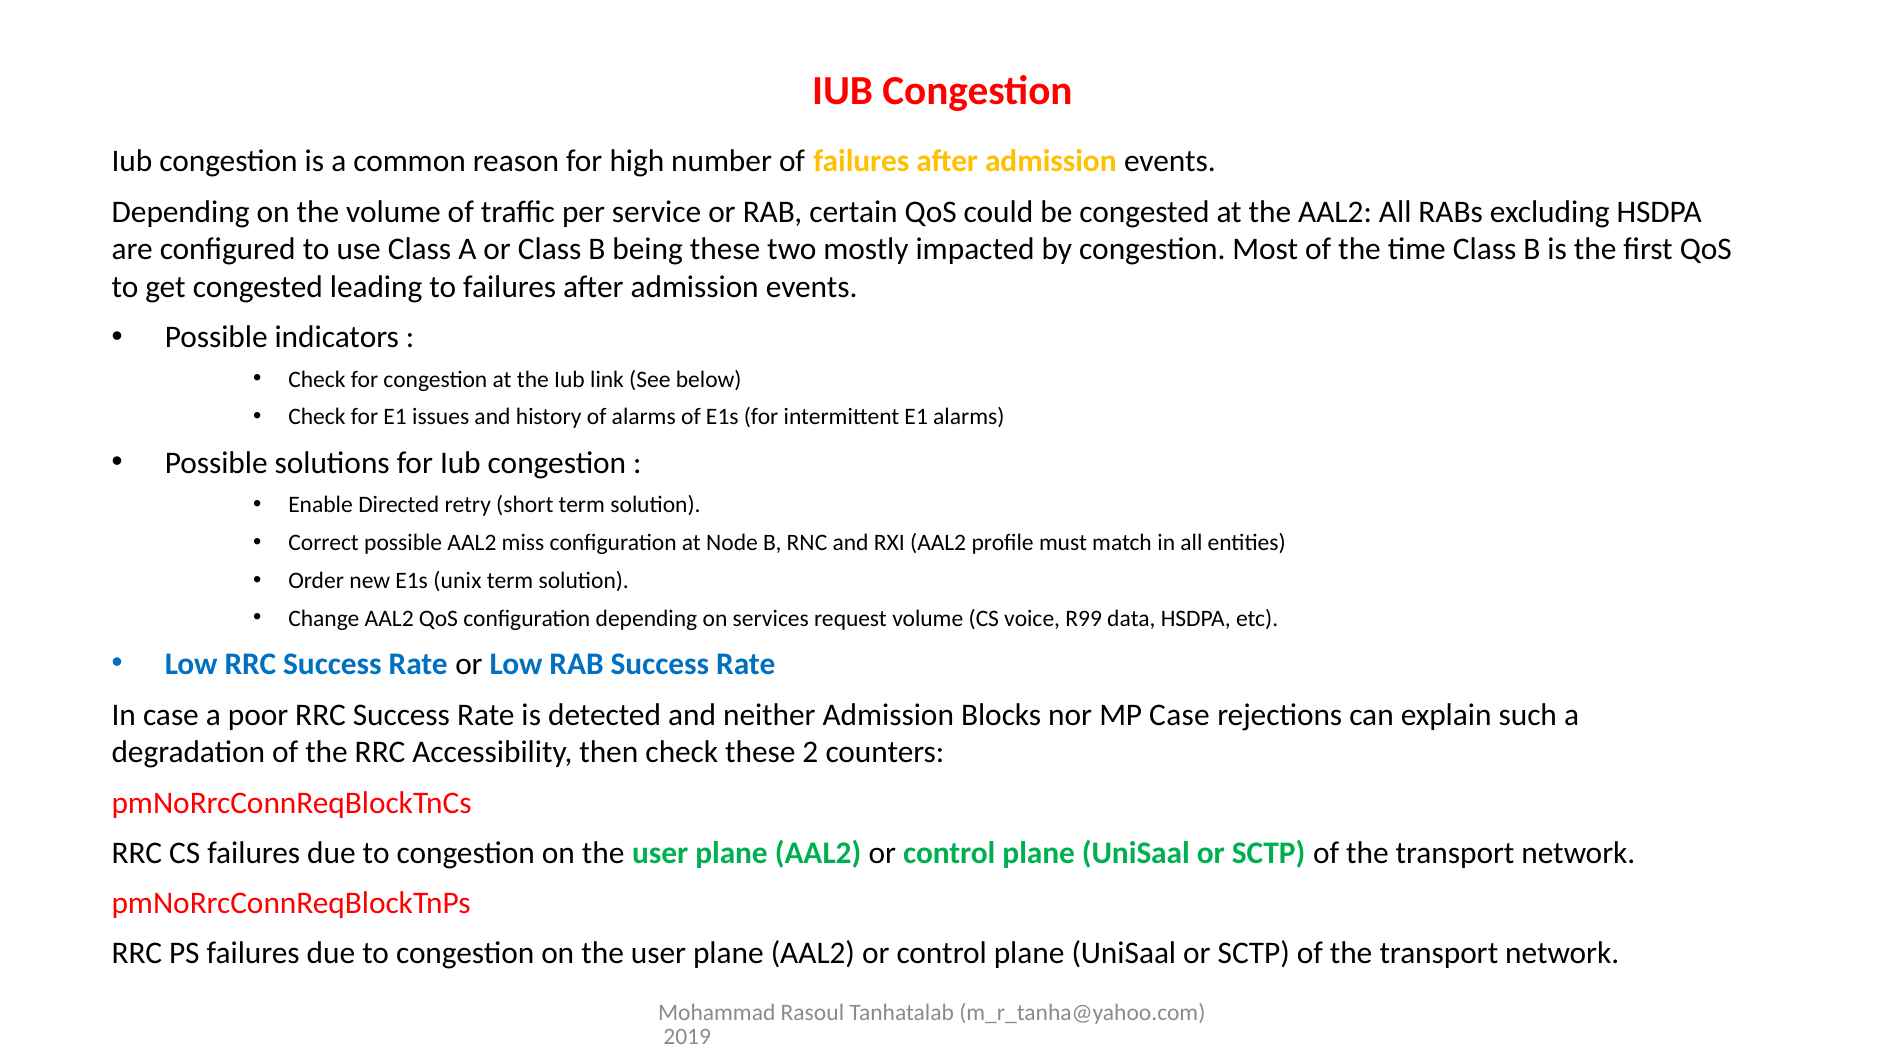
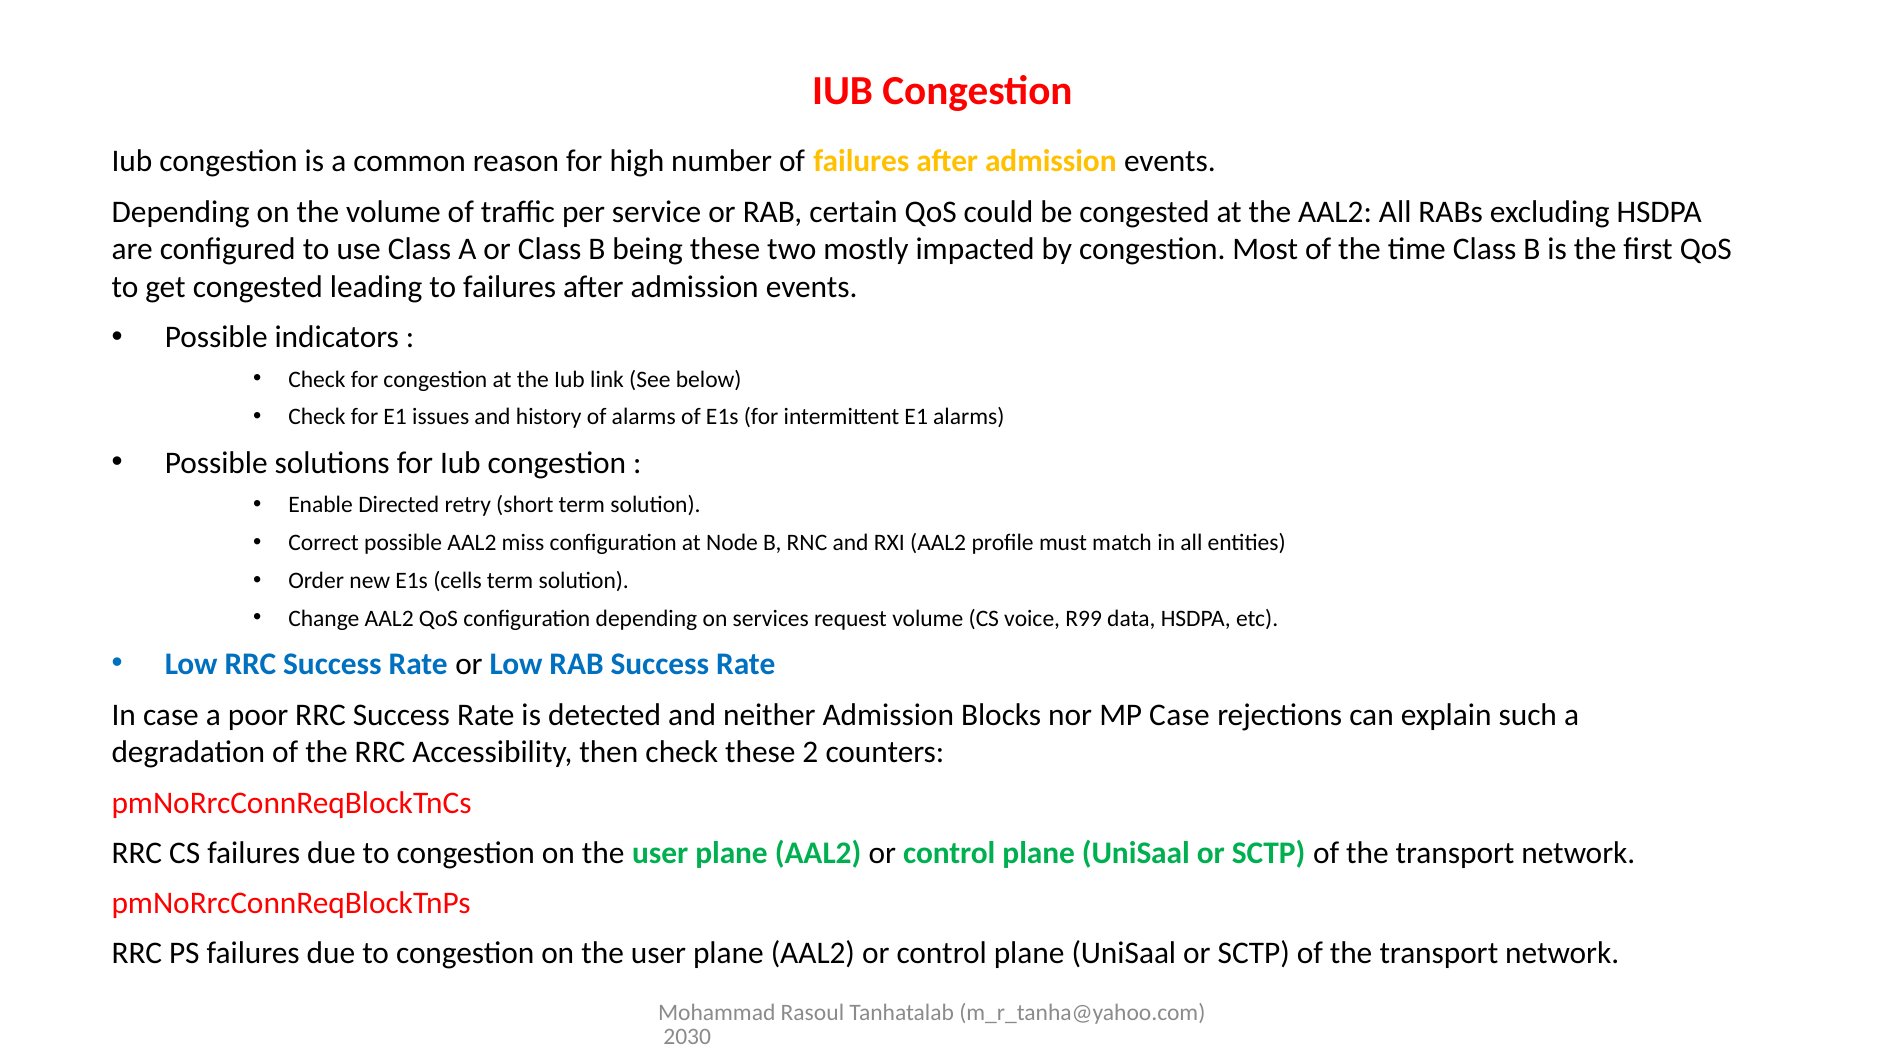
unix: unix -> cells (458, 580)
2019: 2019 -> 2030 (687, 1036)
